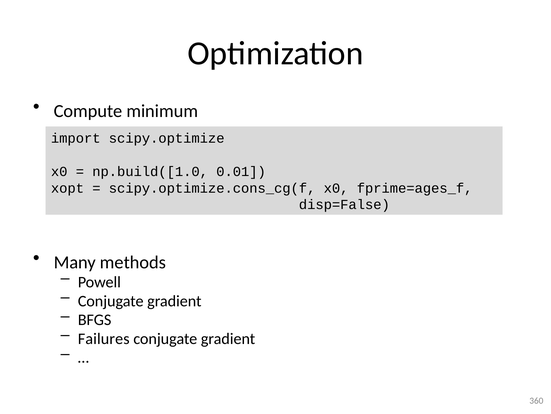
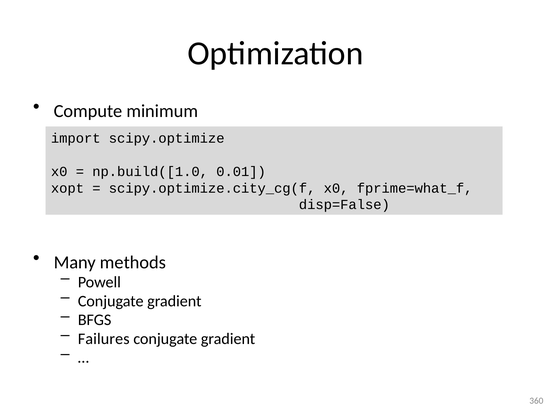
scipy.optimize.cons_cg(f: scipy.optimize.cons_cg(f -> scipy.optimize.city_cg(f (212, 188)
fprime=ages_f: fprime=ages_f -> fprime=what_f (415, 188)
